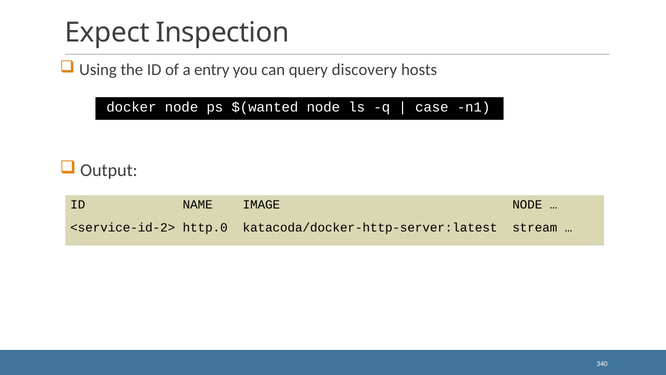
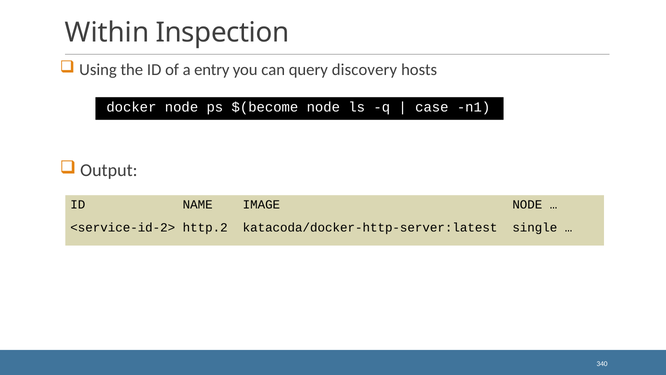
Expect: Expect -> Within (107, 33)
$(wanted: $(wanted -> $(become (265, 107)
http.0: http.0 -> http.2 (205, 227)
stream: stream -> single (535, 227)
